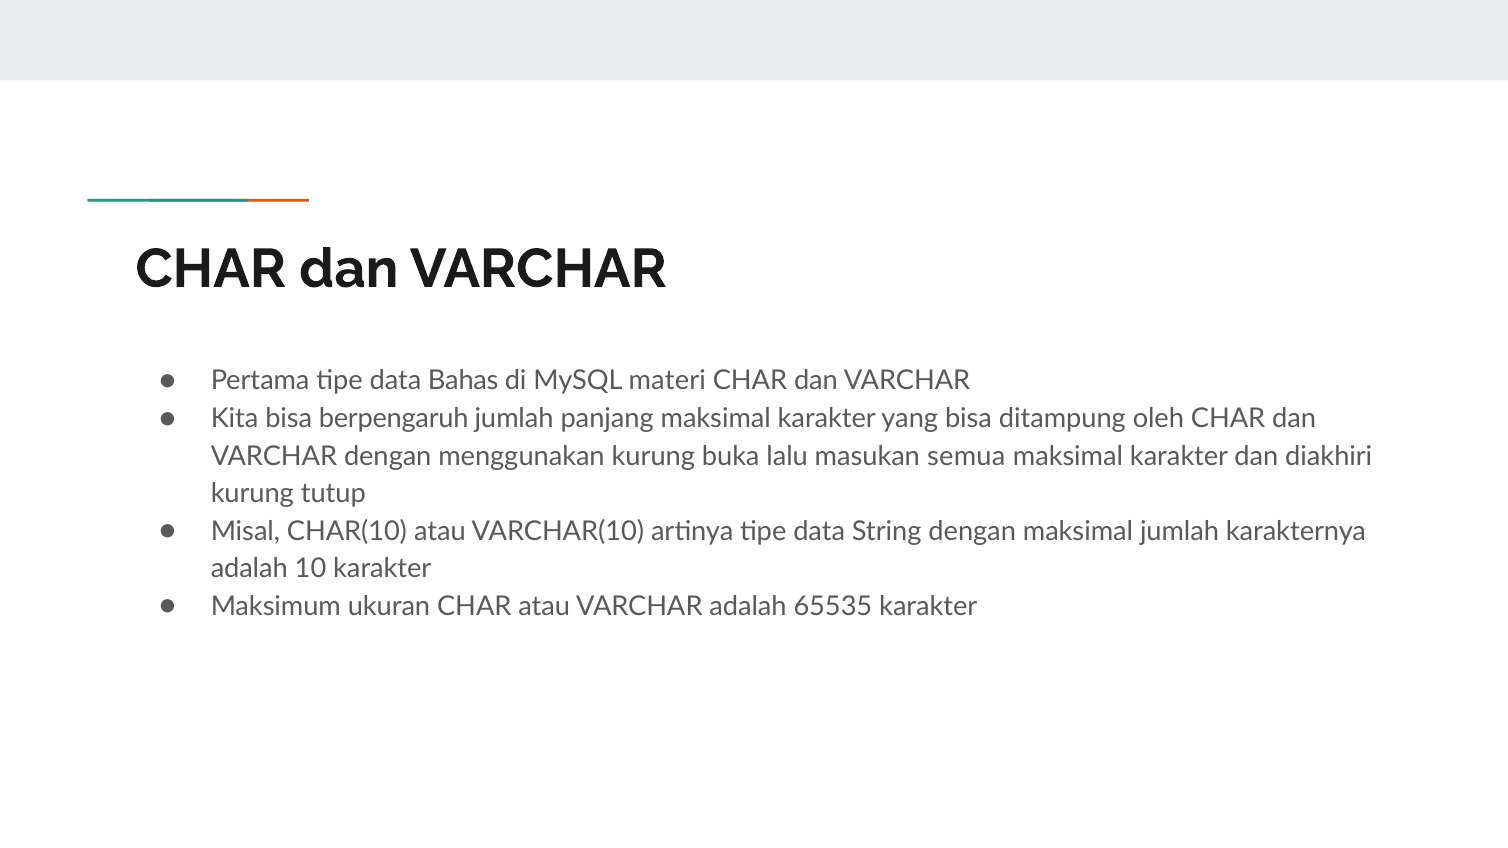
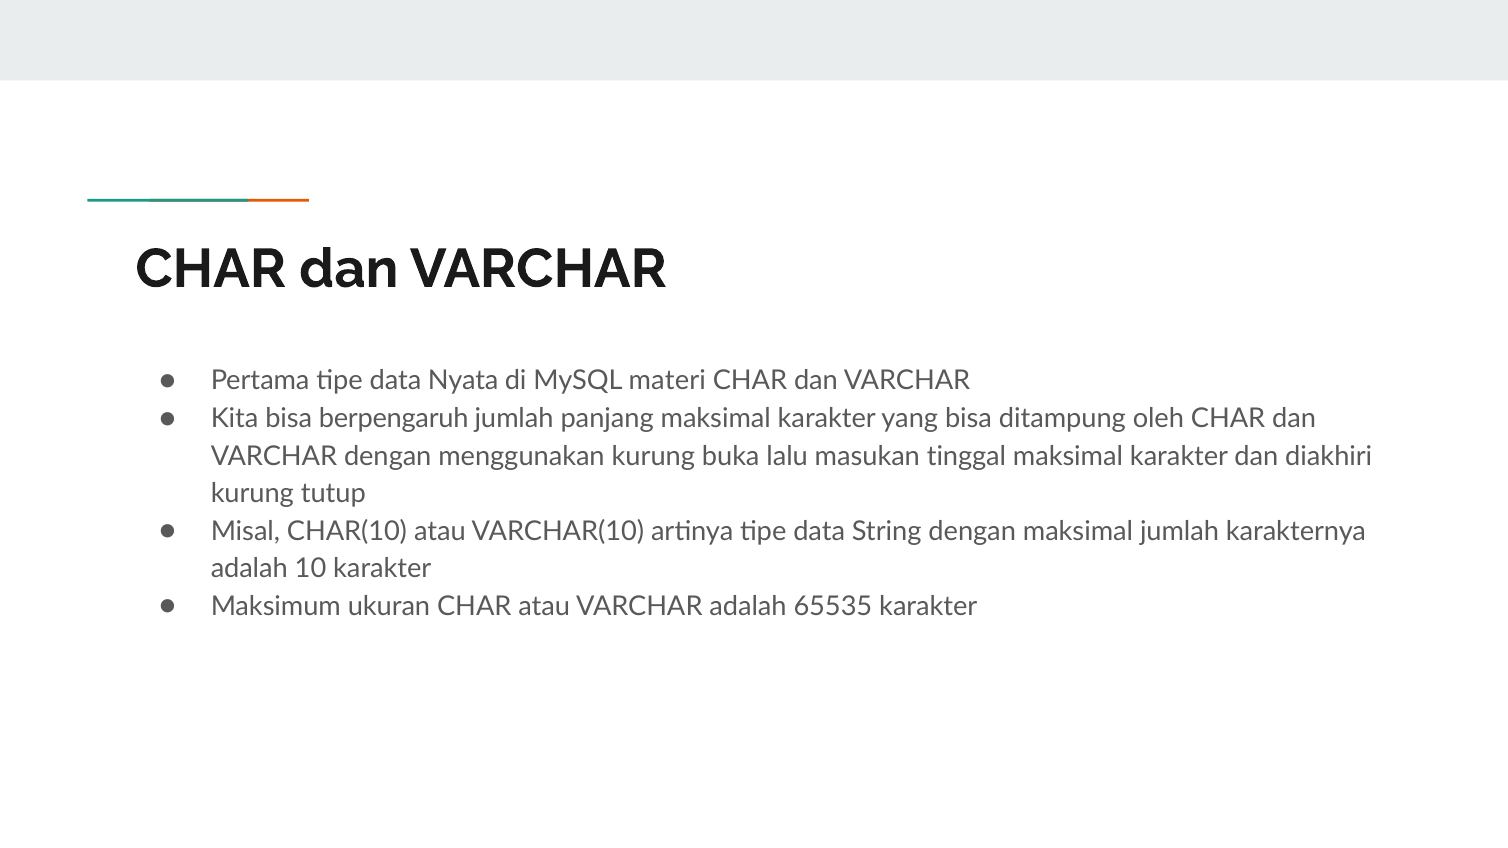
Bahas: Bahas -> Nyata (463, 381)
semua: semua -> tinggal (966, 456)
